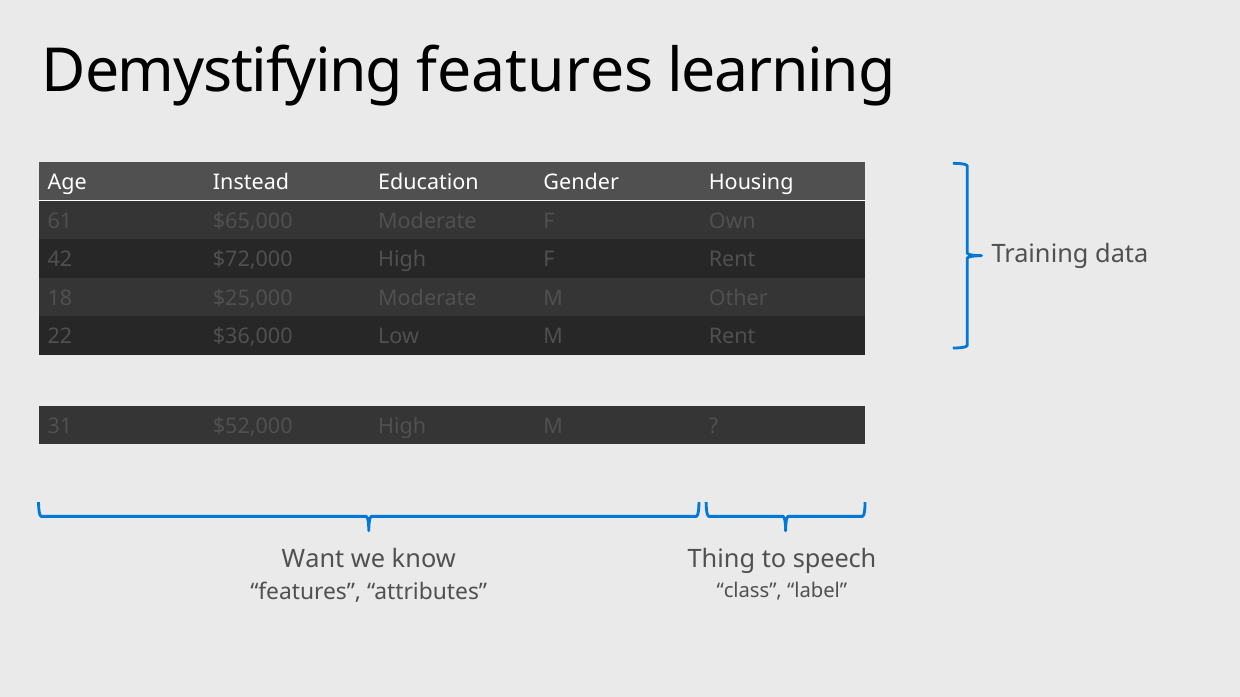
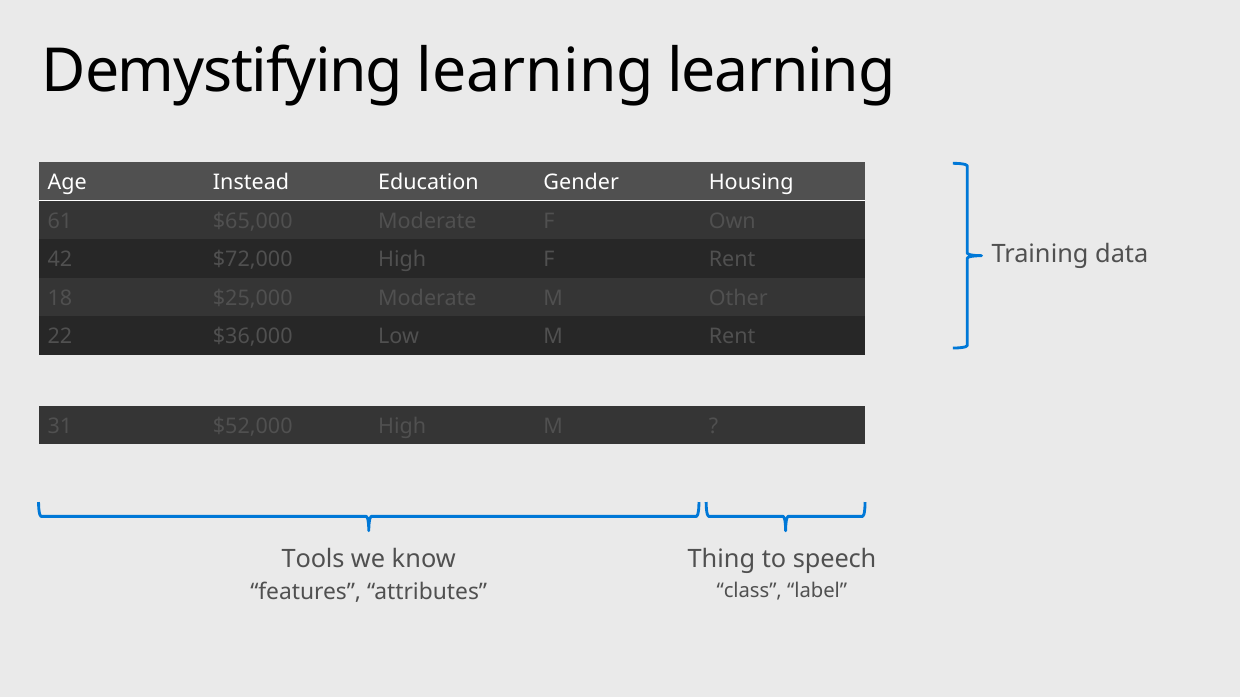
Demystifying features: features -> learning (535, 71)
Want: Want -> Tools (313, 559)
